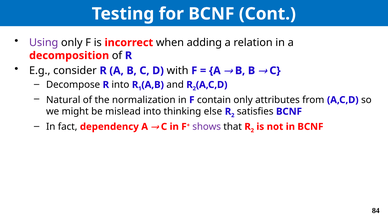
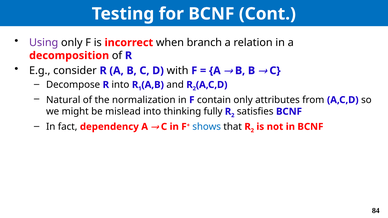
adding: adding -> branch (204, 43)
else: else -> fully (213, 112)
shows colour: purple -> blue (207, 127)
